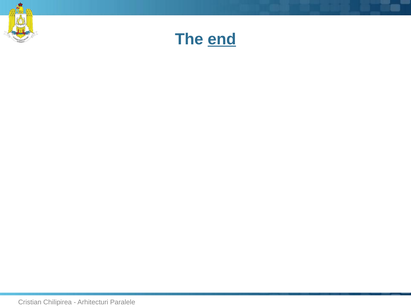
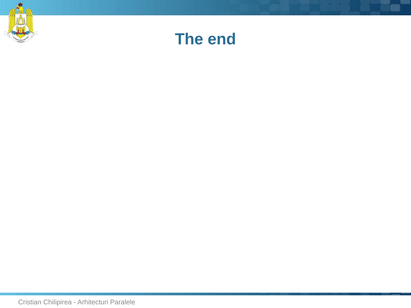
end underline: present -> none (222, 39)
